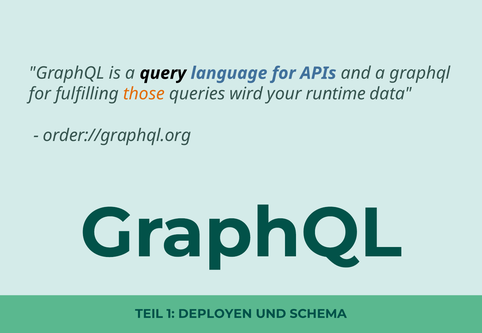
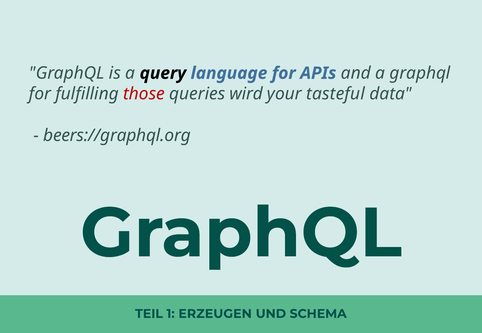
those colour: orange -> red (144, 94)
runtime: runtime -> tasteful (336, 94)
order://graphql.org: order://graphql.org -> beers://graphql.org (117, 136)
DEPLOYEN: DEPLOYEN -> ERZEUGEN (215, 314)
